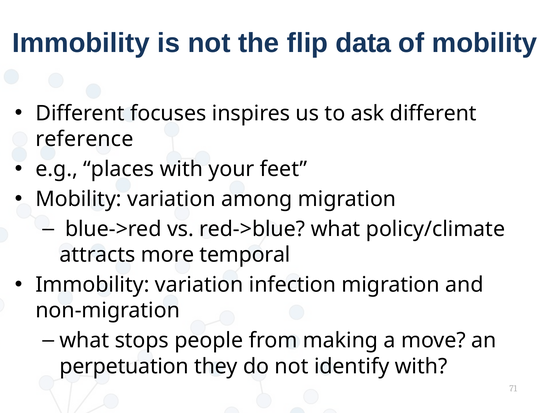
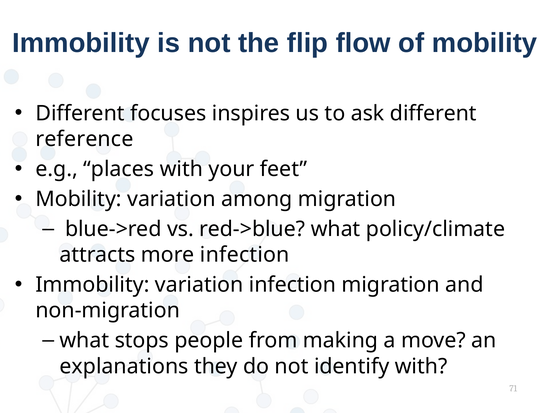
data: data -> flow (363, 43)
more temporal: temporal -> infection (245, 255)
perpetuation: perpetuation -> explanations (124, 366)
